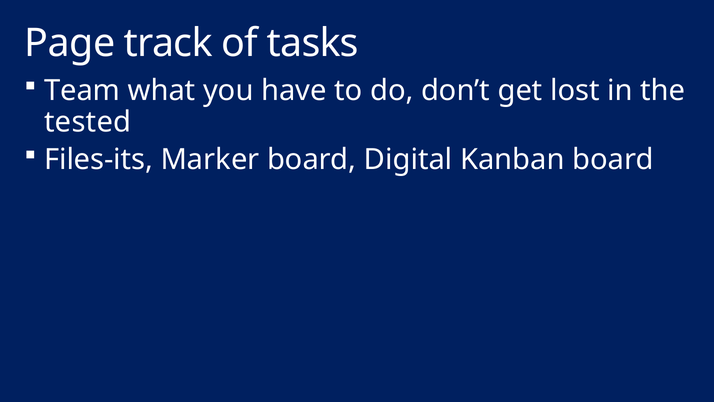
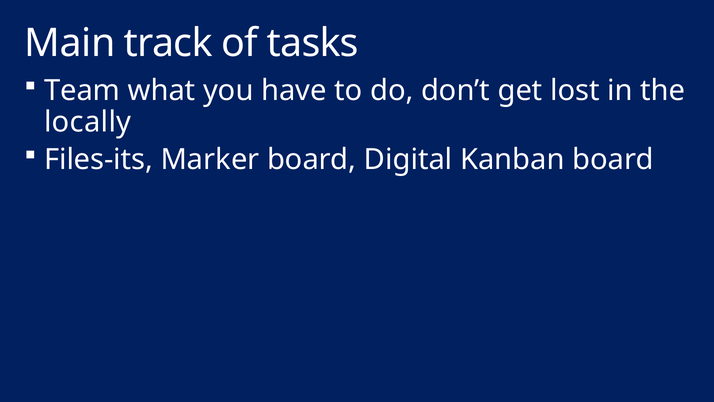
Page: Page -> Main (70, 43)
tested: tested -> locally (88, 122)
